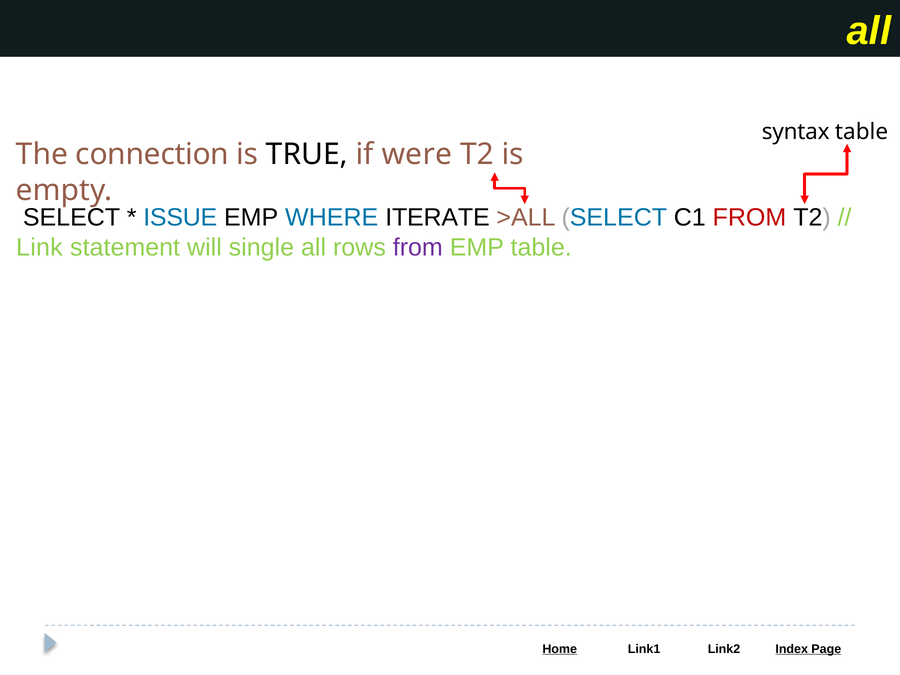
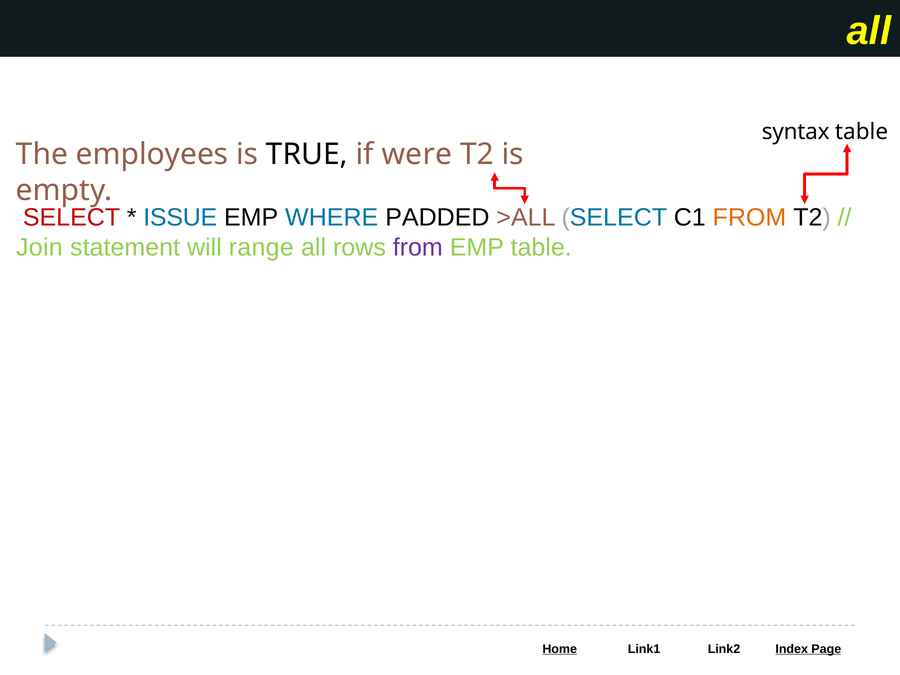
connection: connection -> employees (152, 155)
SELECT colour: black -> red (72, 217)
ITERATE: ITERATE -> PADDED (437, 217)
FROM colour: red -> orange (749, 217)
Link: Link -> Join (39, 248)
single: single -> range (261, 248)
